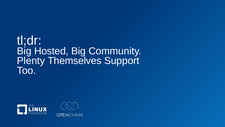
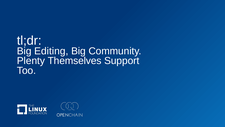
Hosted: Hosted -> Editing (51, 51)
